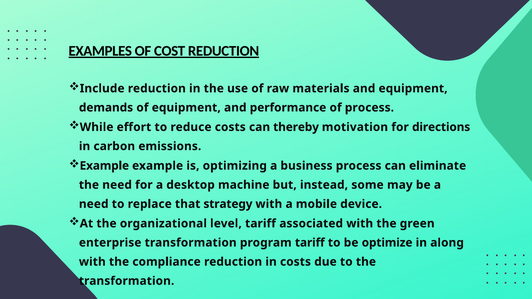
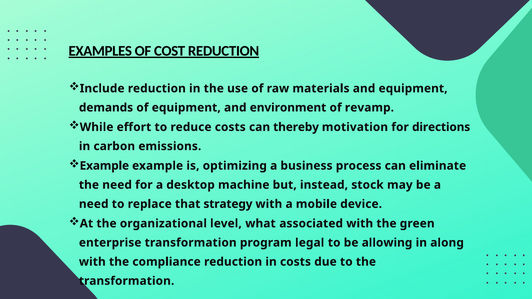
performance: performance -> environment (288, 108)
of process: process -> revamp (369, 108)
some: some -> stock (367, 185)
level tariff: tariff -> what (260, 224)
program tariff: tariff -> legal (310, 243)
optimize: optimize -> allowing (387, 243)
